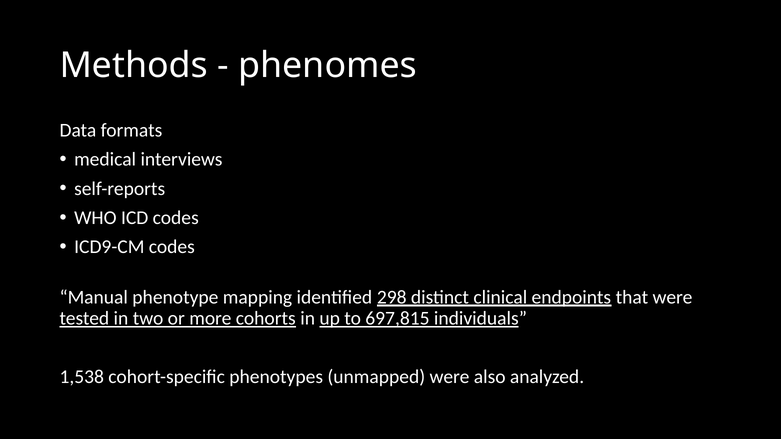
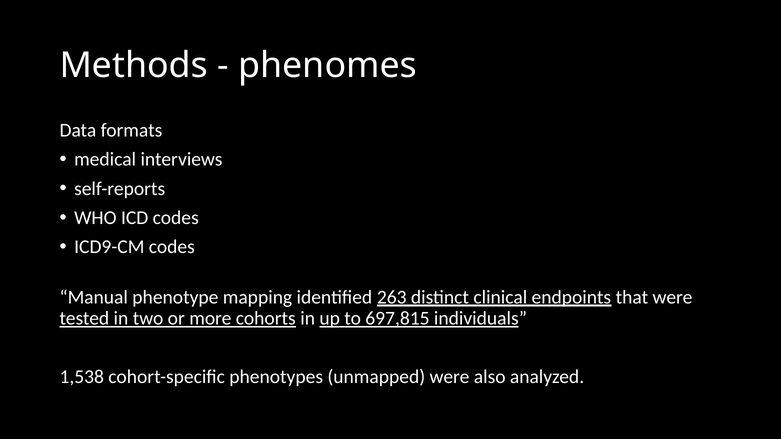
298: 298 -> 263 (392, 297)
